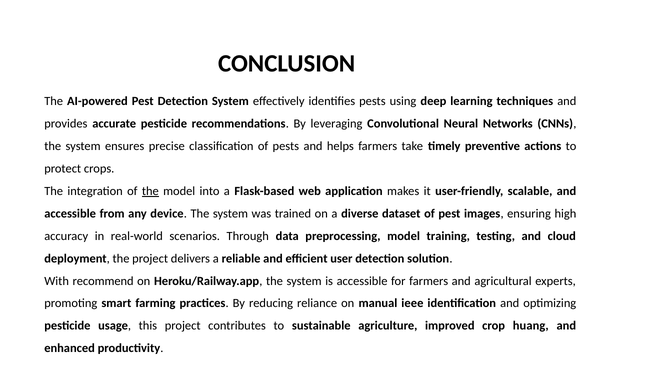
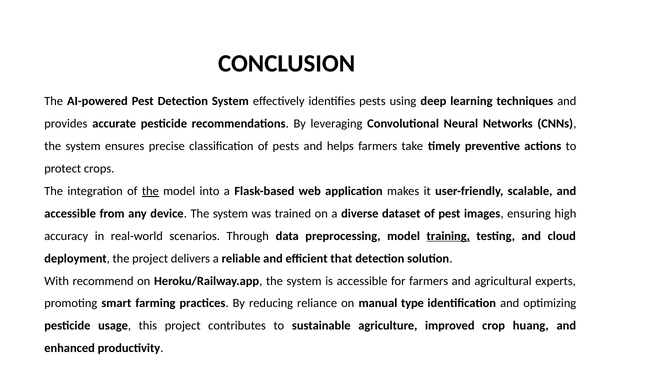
training underline: none -> present (448, 236)
user: user -> that (341, 258)
ieee: ieee -> type (412, 303)
